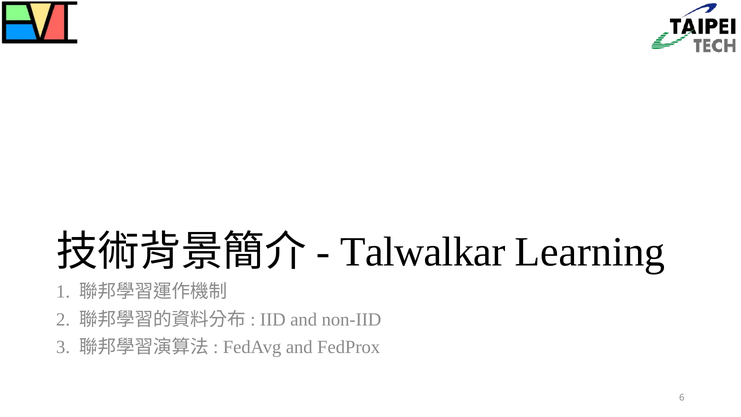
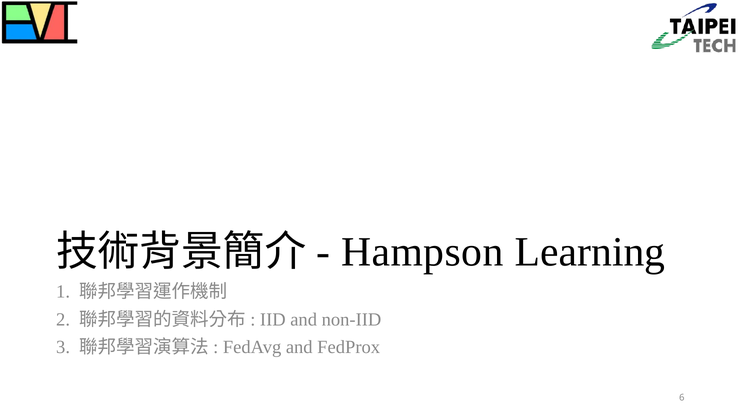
Talwalkar: Talwalkar -> Hampson (422, 252)
